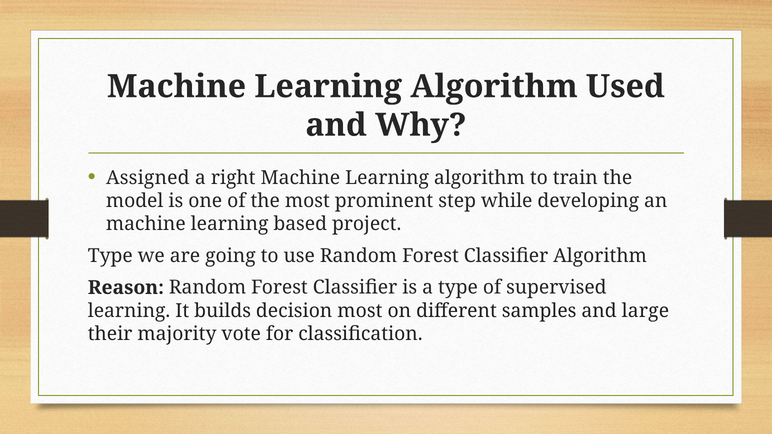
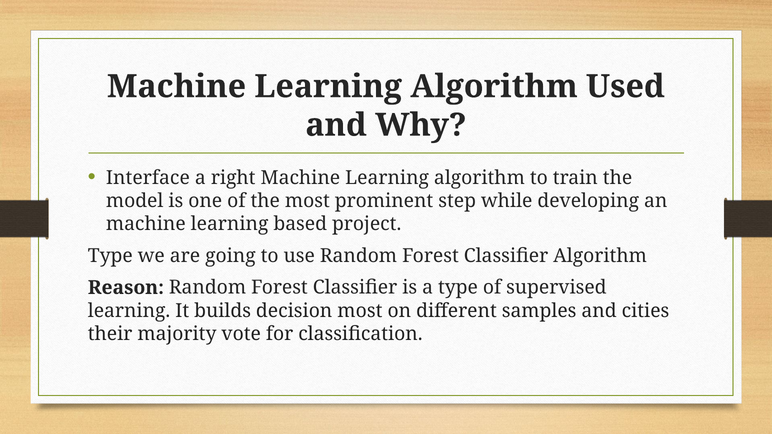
Assigned: Assigned -> Interface (148, 178)
large: large -> cities (645, 311)
